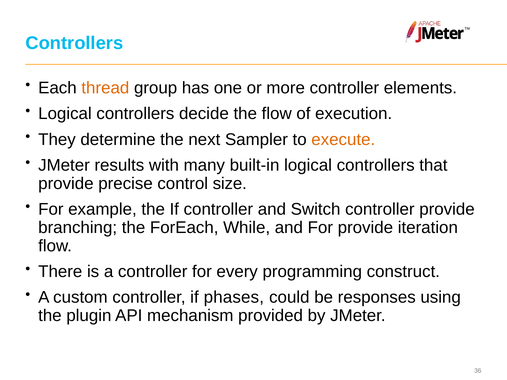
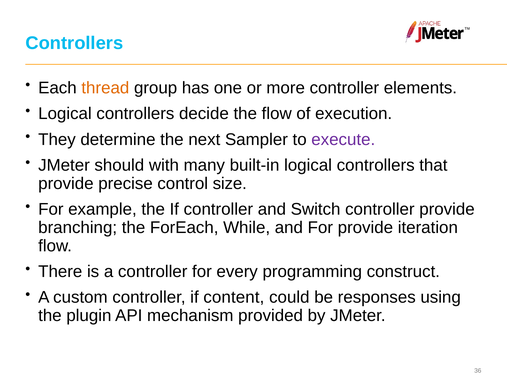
execute colour: orange -> purple (343, 140)
results: results -> should (119, 165)
phases: phases -> content (234, 298)
